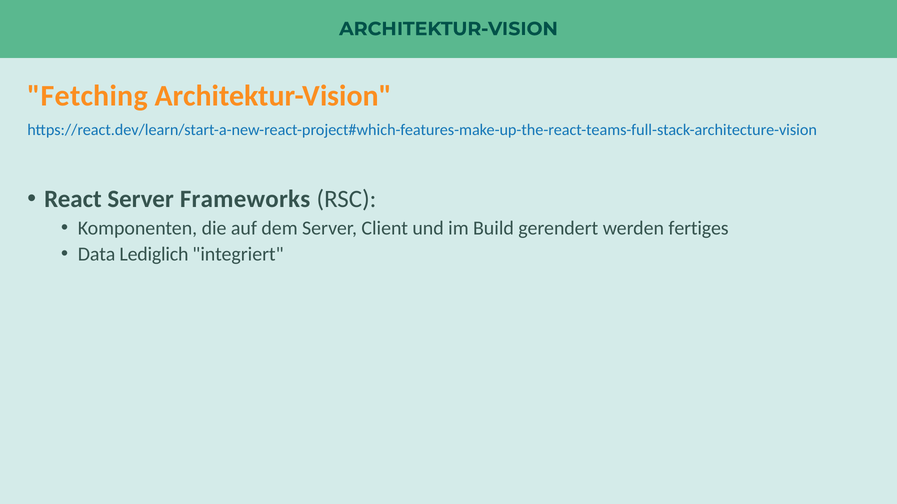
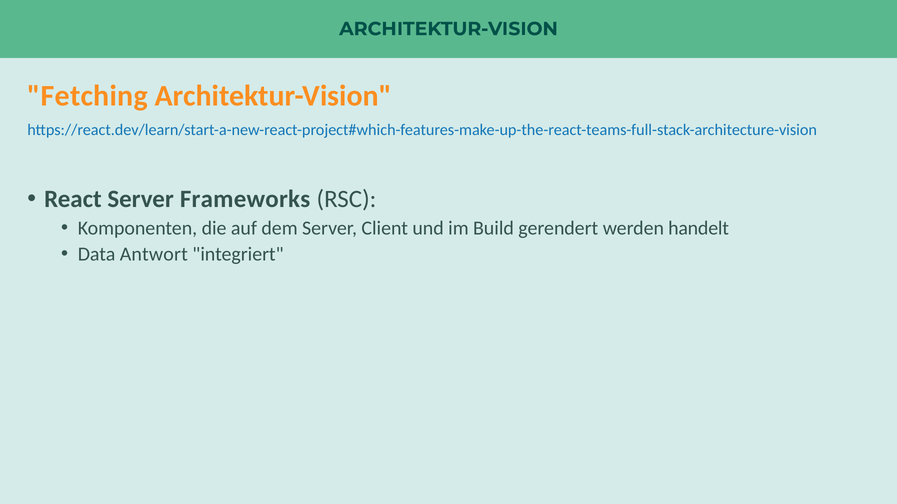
fertiges: fertiges -> handelt (699, 228)
Lediglich: Lediglich -> Antwort (154, 254)
